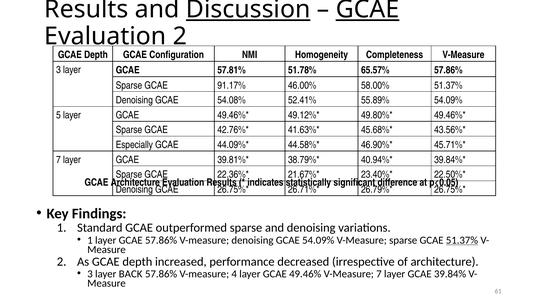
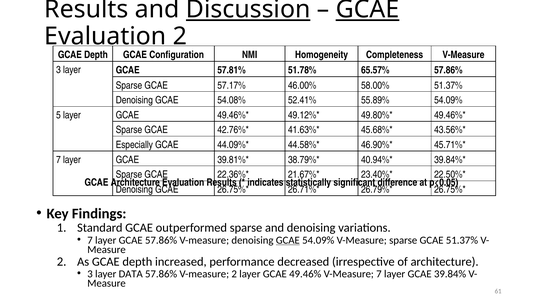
91.17%: 91.17% -> 57.17% (231, 85)
1: 1 -> 7 (90, 241)
GCAE underline: none -> present (288, 241)
51.37% underline: present -> none (462, 241)
BACK: BACK -> DATA (131, 274)
V-measure 4: 4 -> 2 (234, 274)
